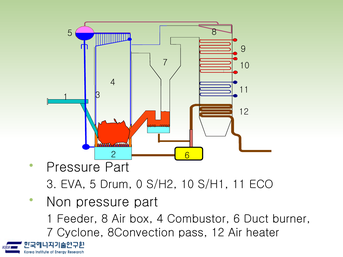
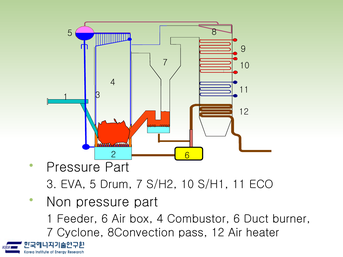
Drum 0: 0 -> 7 (139, 184)
Feeder 8: 8 -> 6 (105, 219)
